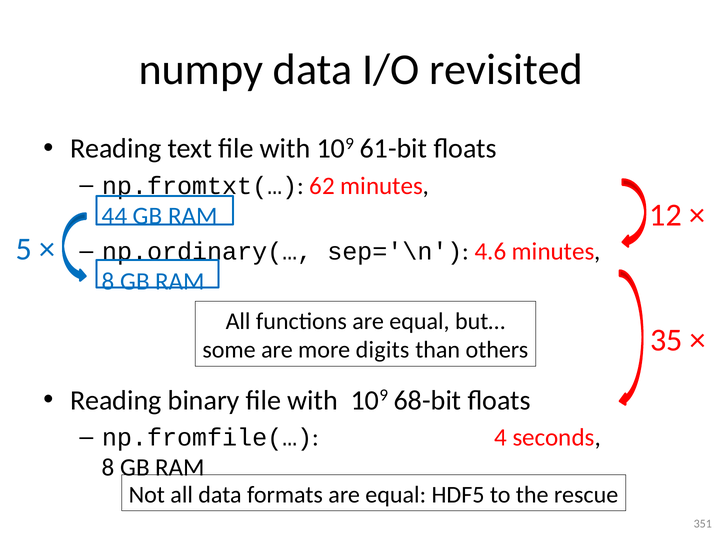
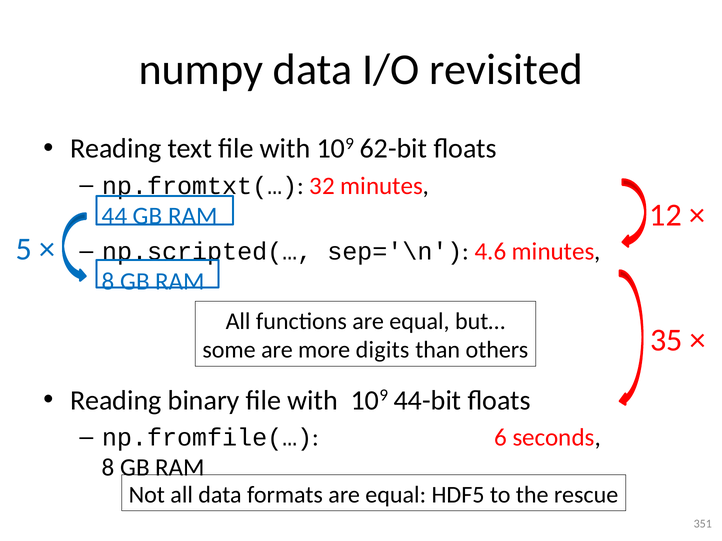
61-bit: 61-bit -> 62-bit (393, 149)
62: 62 -> 32 (322, 186)
np.ordinary(…: np.ordinary(… -> np.scripted(… (207, 252)
68-bit: 68-bit -> 44-bit (428, 401)
4: 4 -> 6 (501, 438)
